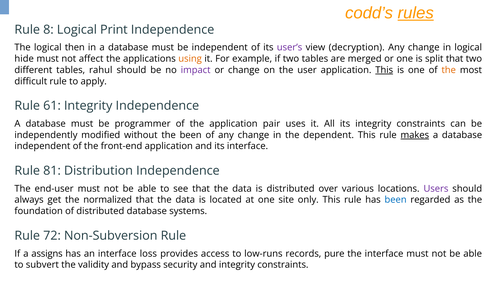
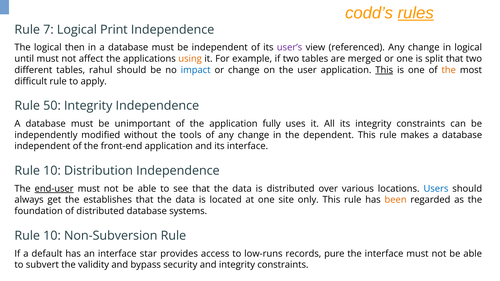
8: 8 -> 7 (48, 30)
decryption: decryption -> referenced (357, 48)
hide: hide -> until (24, 59)
impact colour: purple -> blue (196, 70)
61: 61 -> 50 (52, 106)
programmer: programmer -> unimportant (143, 124)
pair: pair -> fully (272, 124)
the been: been -> tools (191, 135)
makes underline: present -> none (415, 135)
81: 81 -> 10 (52, 171)
end-user underline: none -> present (54, 189)
Users colour: purple -> blue (436, 189)
normalized: normalized -> establishes (108, 200)
been colour: blue -> orange (396, 200)
72: 72 -> 10 (52, 236)
assigns: assigns -> default (47, 254)
loss: loss -> star (148, 254)
